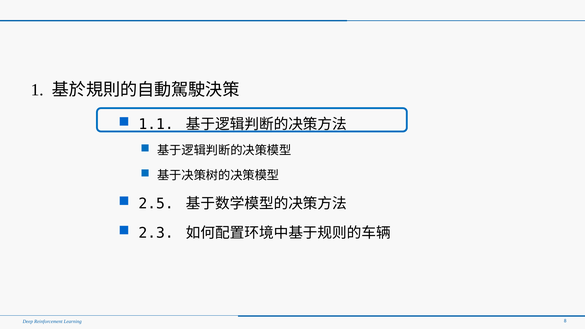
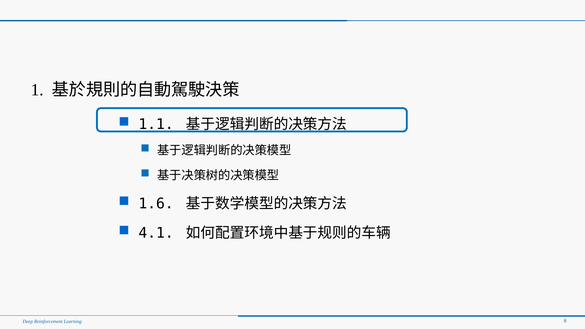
2.5: 2.5 -> 1.6 (156, 204)
2.3: 2.3 -> 4.1 (156, 233)
